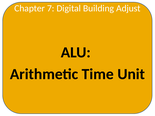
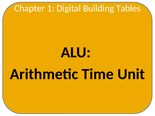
7: 7 -> 1 (51, 8)
Adjust: Adjust -> Tables (128, 8)
